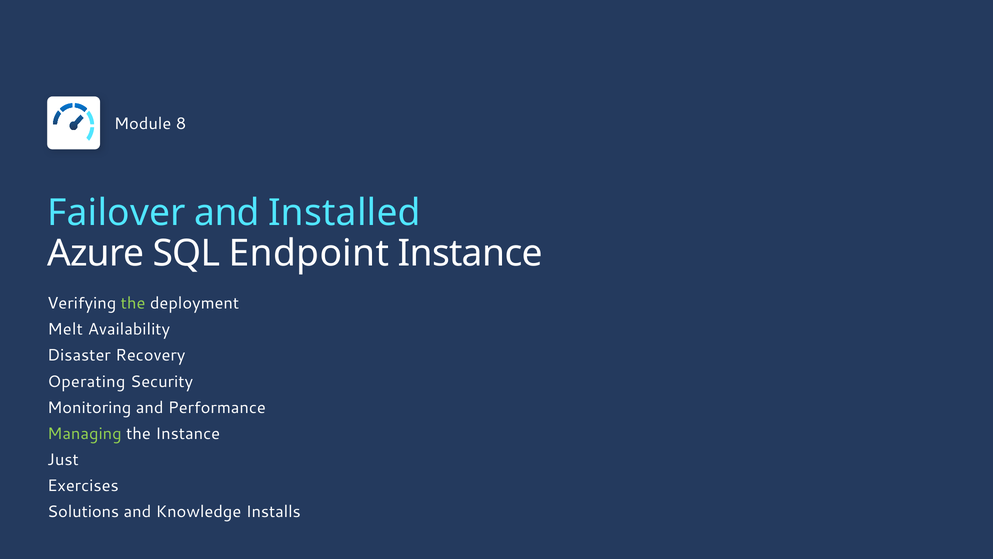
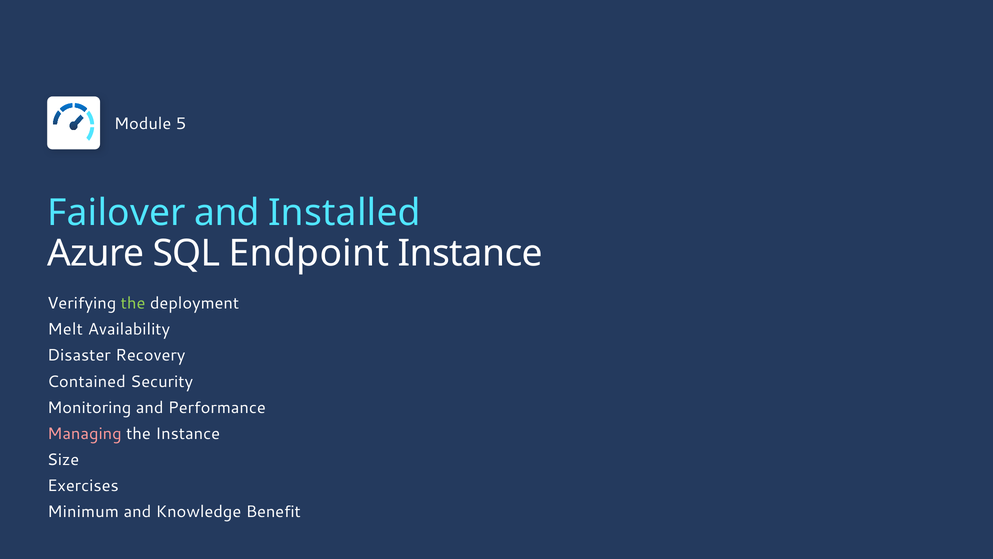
8: 8 -> 5 (181, 124)
Operating: Operating -> Contained (86, 381)
Managing colour: light green -> pink (84, 433)
Just: Just -> Size (63, 459)
Solutions: Solutions -> Minimum (83, 512)
Installs: Installs -> Benefit (273, 512)
